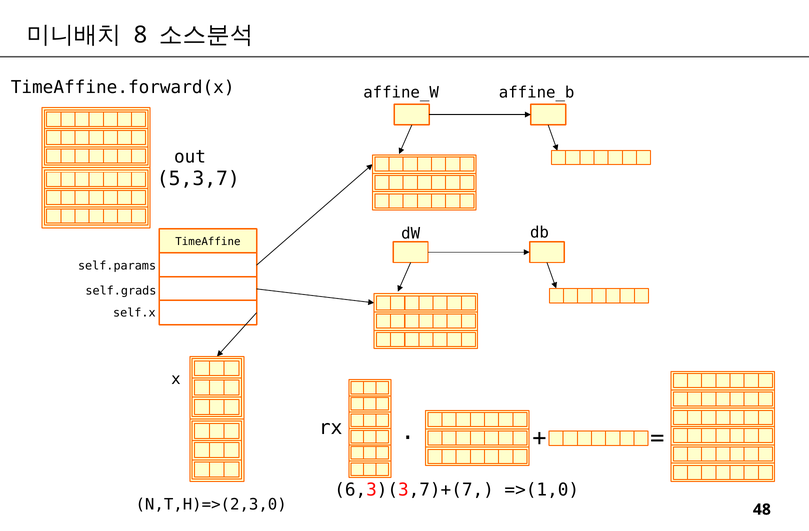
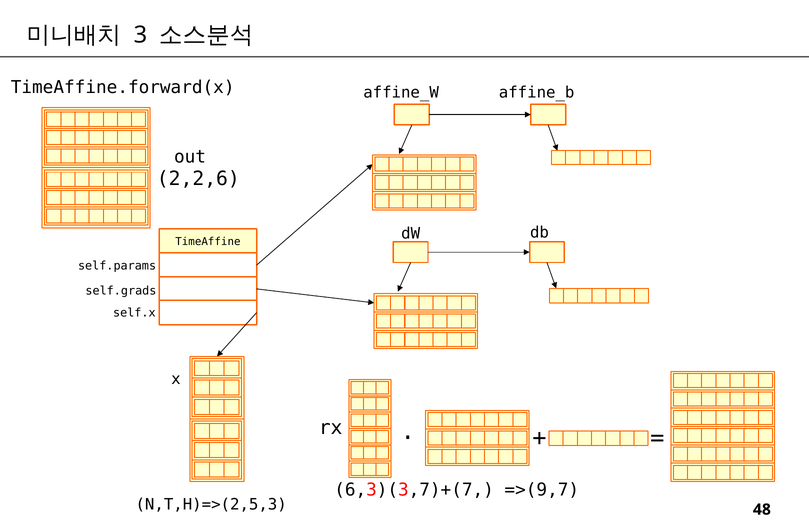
8: 8 -> 3 (140, 35)
5,3,7: 5,3,7 -> 2,2,6 (198, 179)
=>(1,0: =>(1,0 -> =>(9,7 (542, 490)
N,T,H)=>(2,3,0: N,T,H)=>(2,3,0 -> N,T,H)=>(2,5,3 (211, 505)
